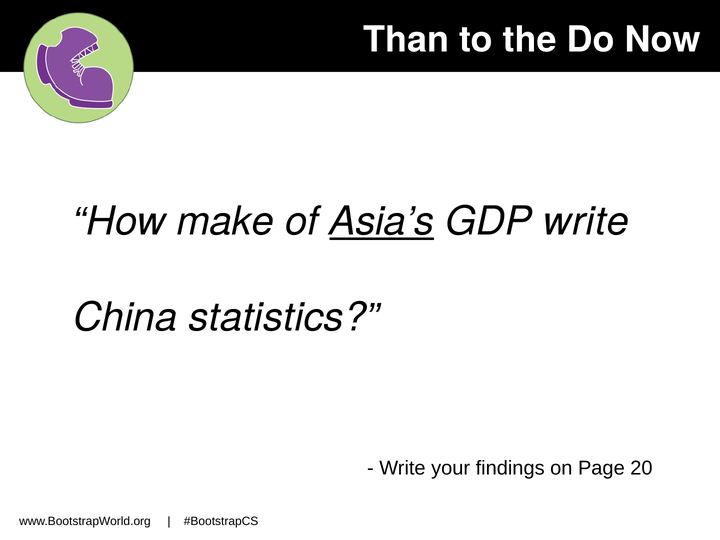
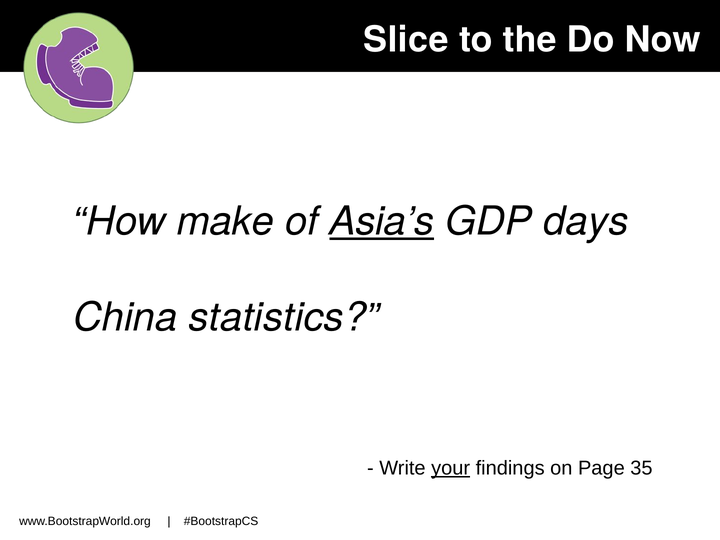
Than: Than -> Slice (406, 40)
GDP write: write -> days (586, 222)
your underline: none -> present (451, 468)
20: 20 -> 35 (641, 468)
